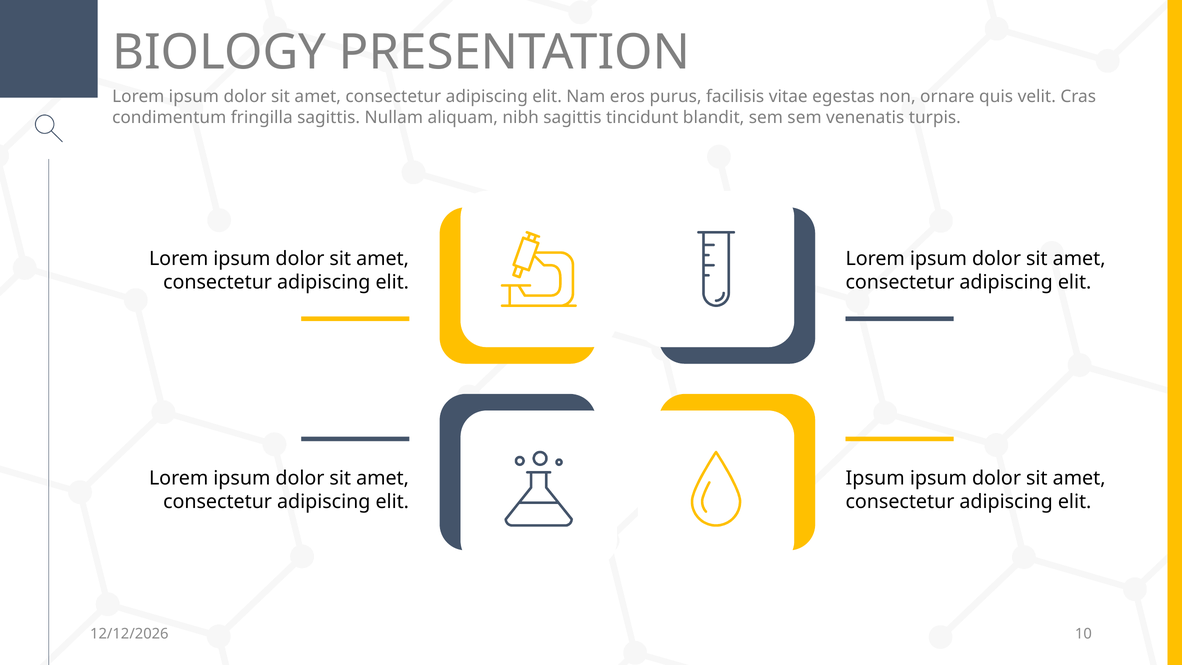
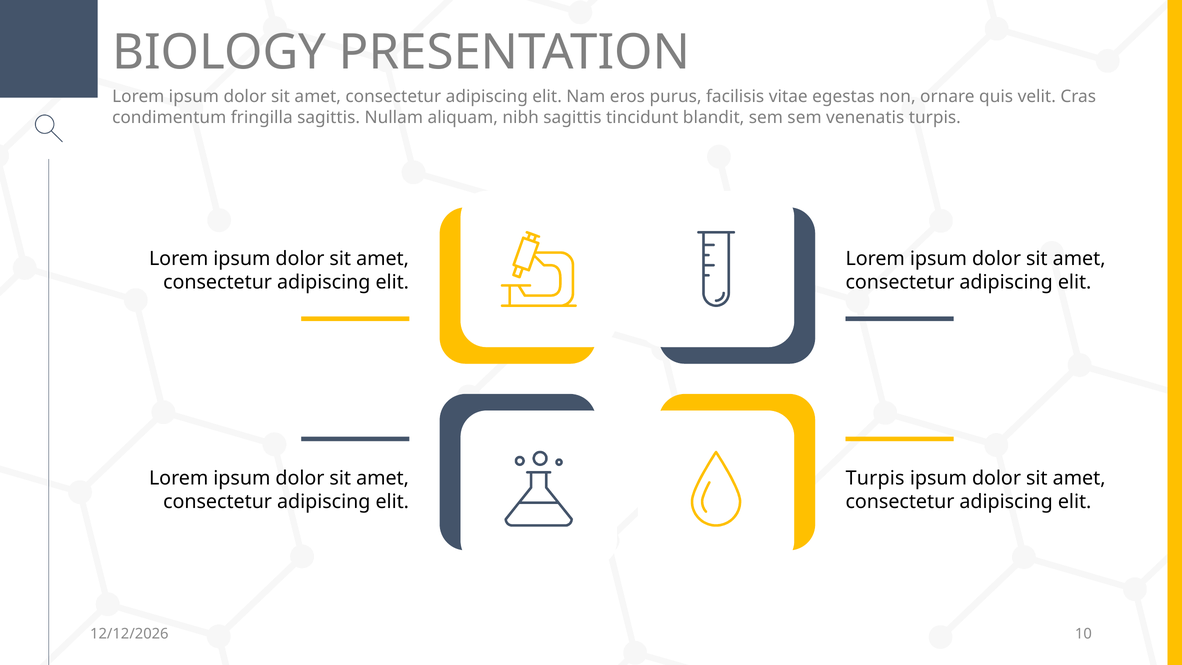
Ipsum: Ipsum -> Turpis (875, 478)
